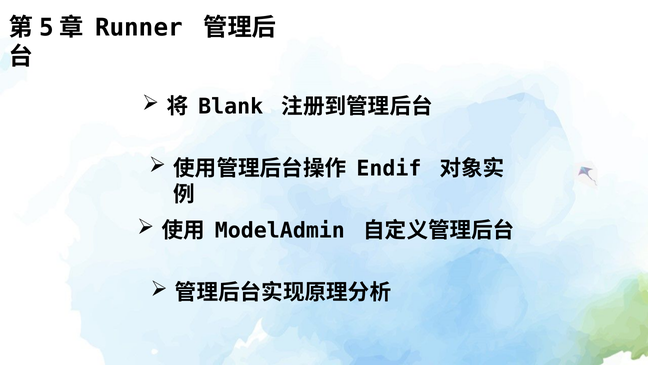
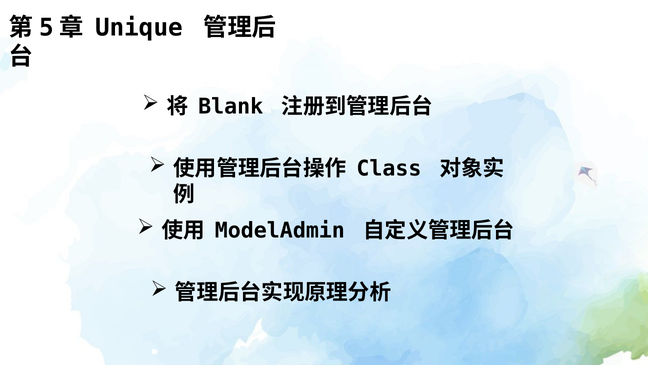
Runner: Runner -> Unique (139, 28)
Endif: Endif -> Class (389, 168)
